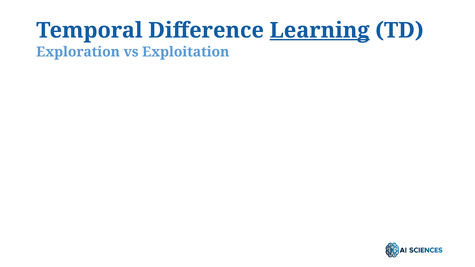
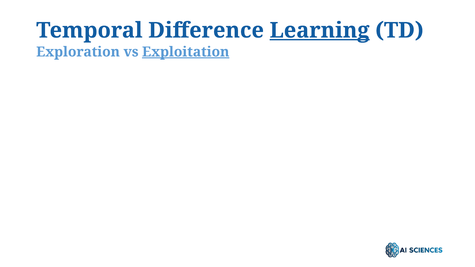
Exploitation underline: none -> present (186, 52)
